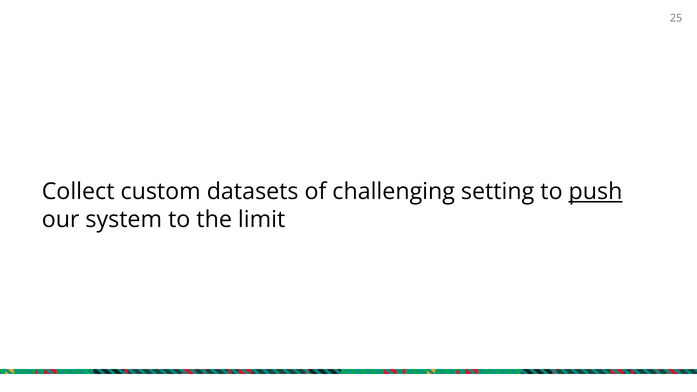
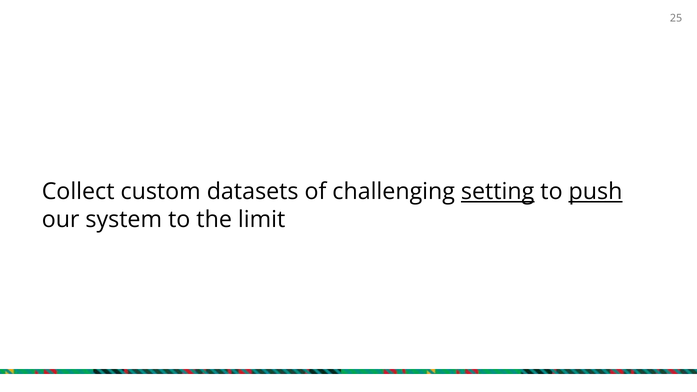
setting underline: none -> present (498, 192)
